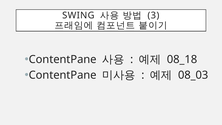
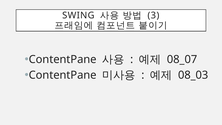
08_18: 08_18 -> 08_07 (182, 59)
